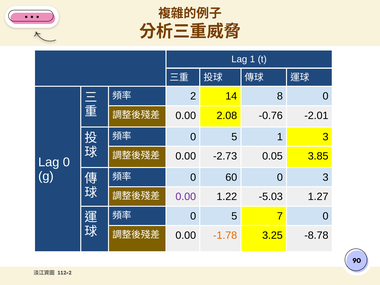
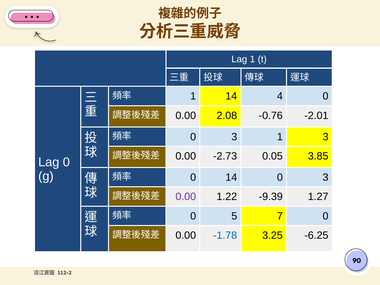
2: 2 -> 1 (193, 96)
8: 8 -> 4 (280, 96)
5: 5 -> 3 (234, 137)
0 60: 60 -> 14 (231, 177)
-5.03: -5.03 -> -9.39 (271, 197)
-1.78 colour: orange -> blue (225, 235)
-8.78: -8.78 -> -6.25 (316, 235)
